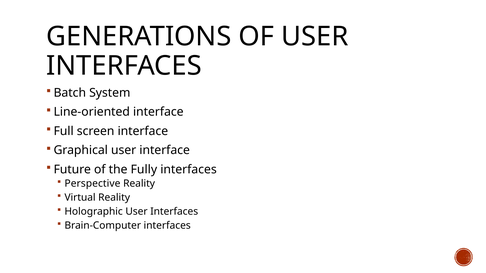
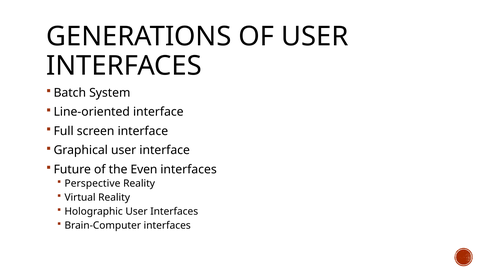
Fully: Fully -> Even (144, 170)
